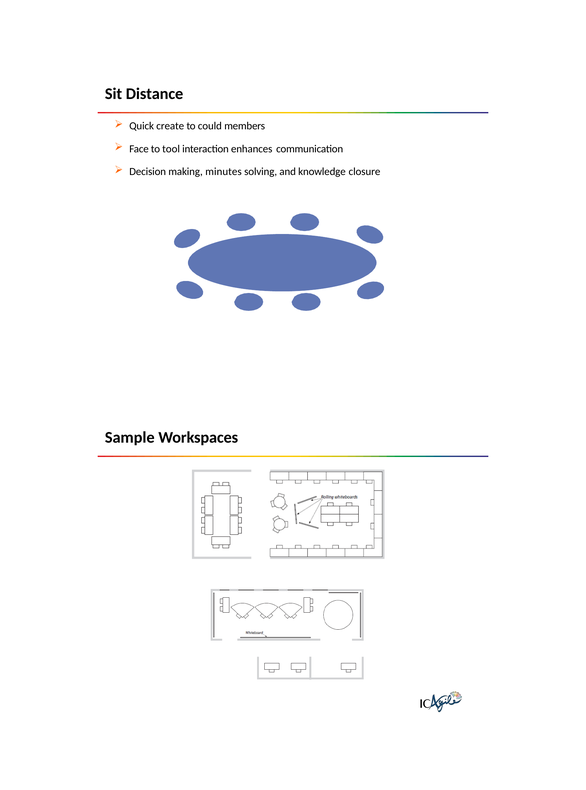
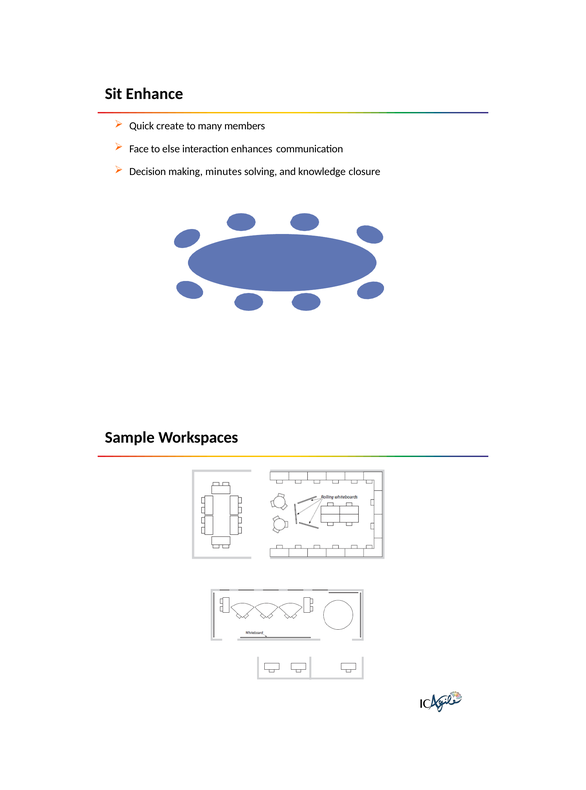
Distance: Distance -> Enhance (154, 94)
could: could -> many (210, 126)
tool: tool -> else (171, 149)
